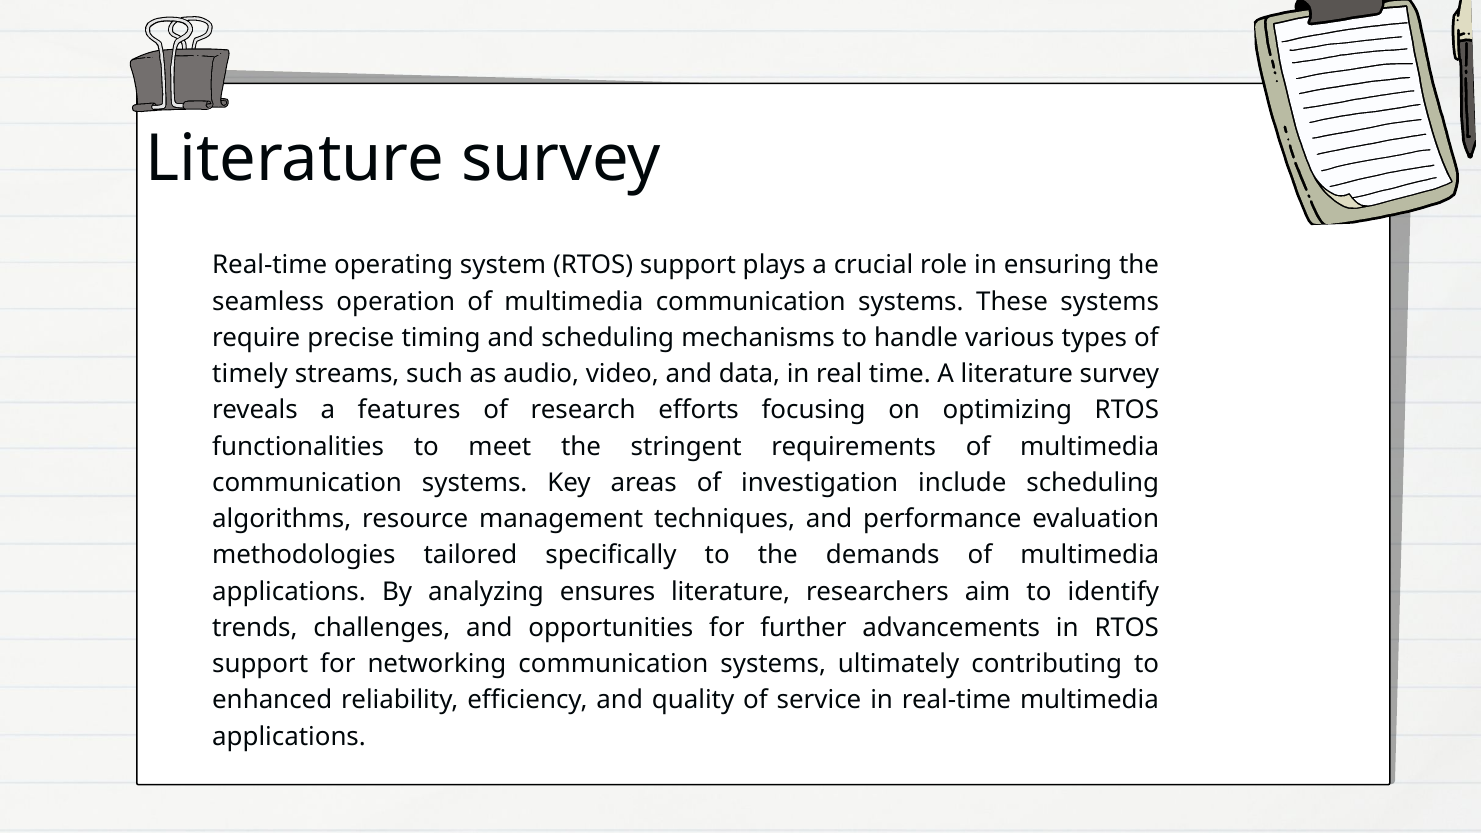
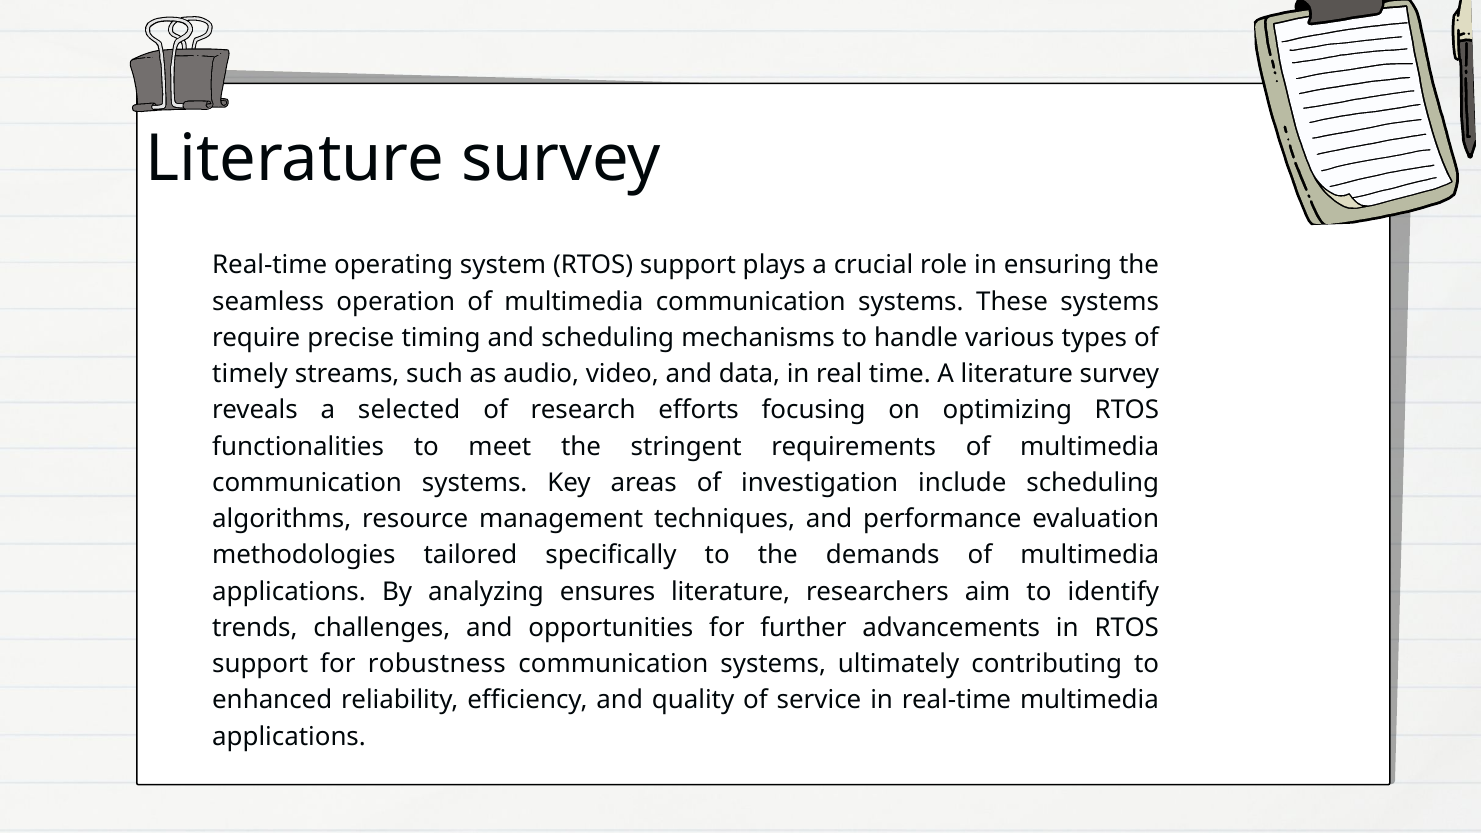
features: features -> selected (409, 410)
networking: networking -> robustness (437, 664)
